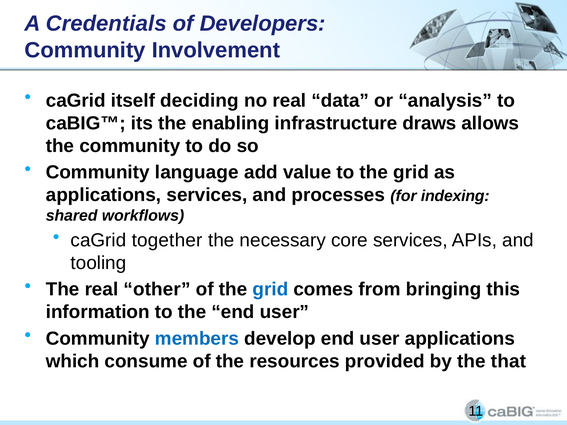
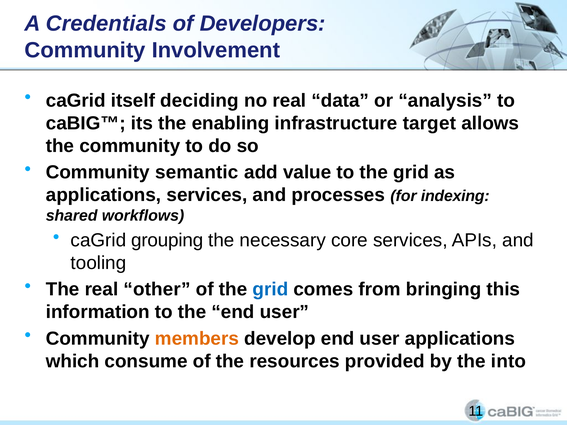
draws: draws -> target (429, 123)
language: language -> semantic (197, 172)
together: together -> grouping (167, 240)
members colour: blue -> orange (197, 339)
that: that -> into (509, 361)
